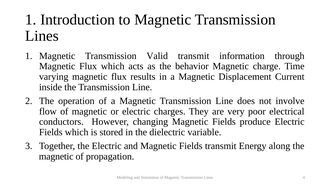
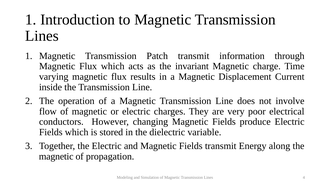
Valid: Valid -> Patch (157, 56)
behavior: behavior -> invariant (192, 66)
